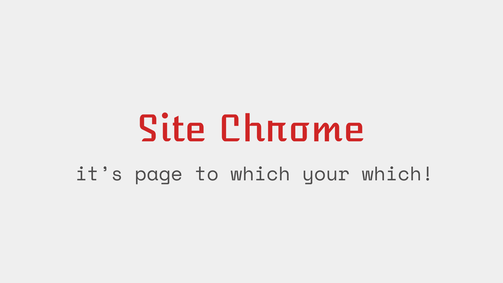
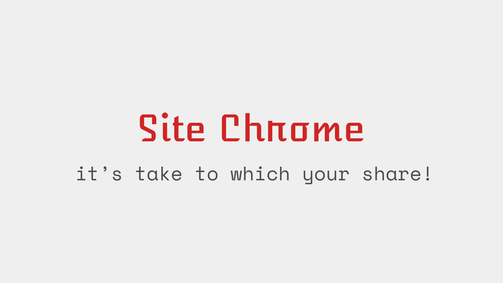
page: page -> take (159, 174)
your which: which -> share (398, 174)
